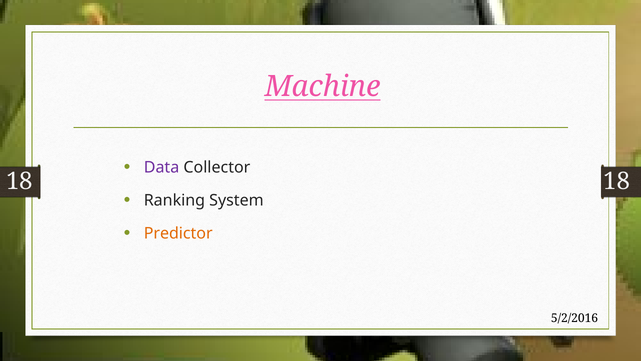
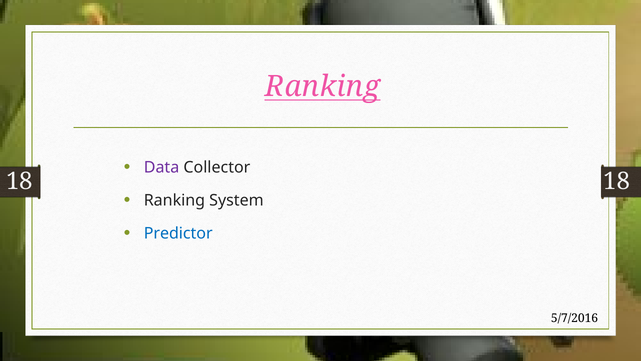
Machine: Machine -> Ranking (322, 87)
Predictor colour: orange -> blue (178, 233)
5/2/2016: 5/2/2016 -> 5/7/2016 (575, 318)
